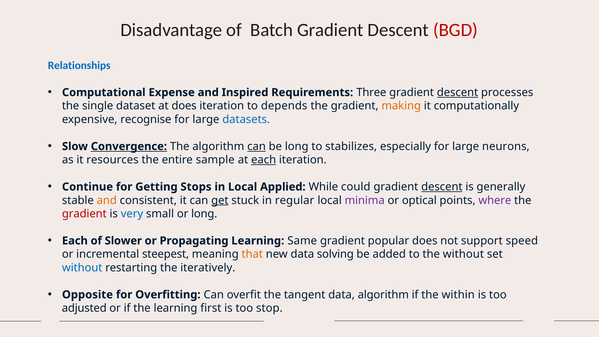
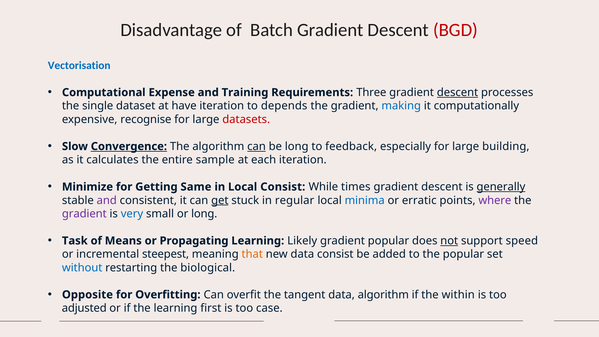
Relationships: Relationships -> Vectorisation (79, 65)
Inspired: Inspired -> Training (245, 92)
at does: does -> have (184, 106)
making colour: orange -> blue (401, 106)
datasets colour: blue -> red (246, 119)
stabilizes: stabilizes -> feedback (351, 146)
neurons: neurons -> building (506, 146)
resources: resources -> calculates (112, 160)
each underline: present -> none (264, 160)
Continue: Continue -> Minimize (87, 187)
Stops: Stops -> Same (196, 187)
Local Applied: Applied -> Consist (283, 187)
could: could -> times (356, 187)
descent underline: present -> none (442, 187)
generally underline: none -> present (501, 187)
and colour: orange -> purple (107, 200)
minima colour: purple -> blue (365, 200)
optical: optical -> erratic (419, 200)
gradient colour: red -> purple (84, 214)
Each: Each -> Task (75, 241)
Slower: Slower -> Means (123, 241)
Same: Same -> Likely (302, 241)
not underline: none -> present (449, 241)
data solving: solving -> consist (335, 254)
the without: without -> popular (463, 254)
iteratively: iteratively -> biological (208, 268)
stop: stop -> case (269, 308)
